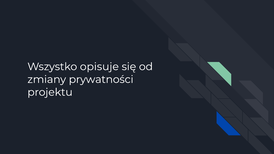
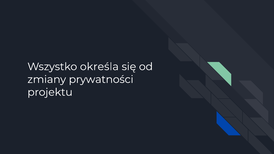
opisuje: opisuje -> określa (99, 67)
